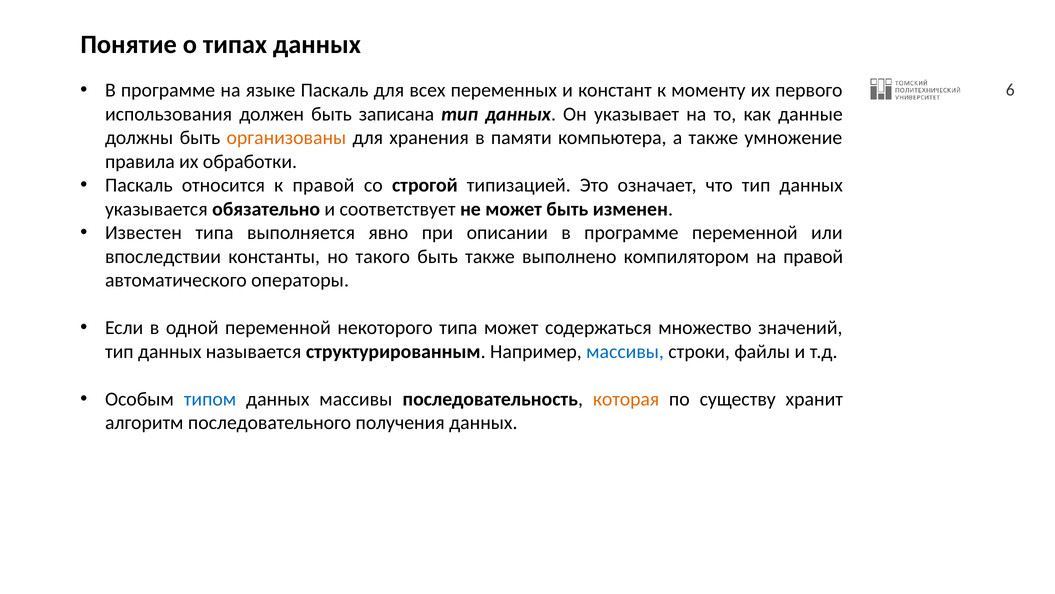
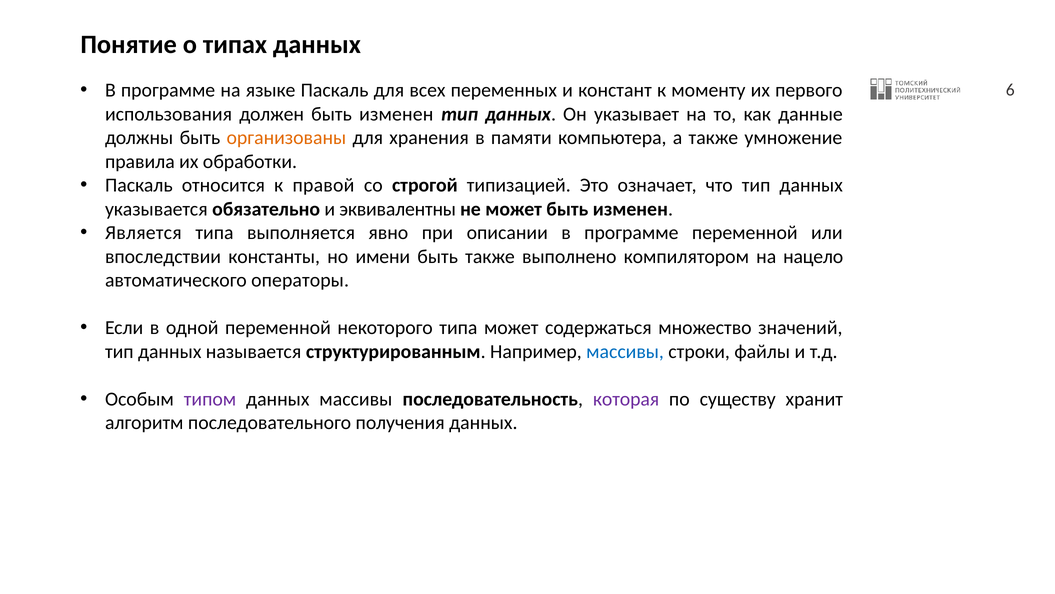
должен быть записана: записана -> изменен (396, 114)
соответствует: соответствует -> эквивалентны (398, 209)
Известен: Известен -> Является (143, 233)
такого: такого -> имени (383, 256)
на правой: правой -> нацело (813, 256)
типом colour: blue -> purple (210, 399)
которая colour: orange -> purple (626, 399)
